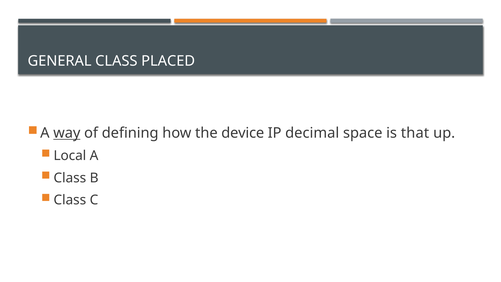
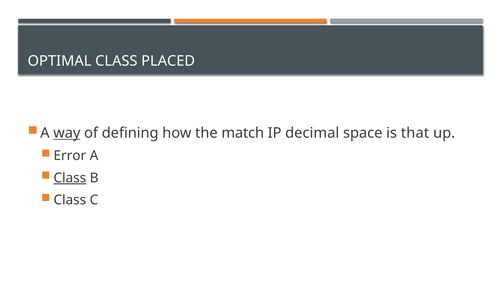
GENERAL: GENERAL -> OPTIMAL (60, 61)
device: device -> match (243, 133)
Local: Local -> Error (70, 156)
Class underline: none -> present (70, 178)
